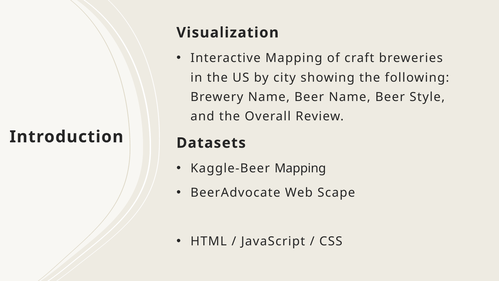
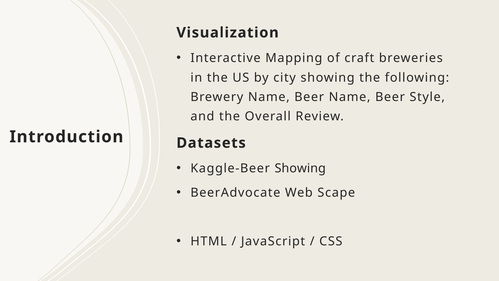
Kaggle-Beer Mapping: Mapping -> Showing (300, 168)
